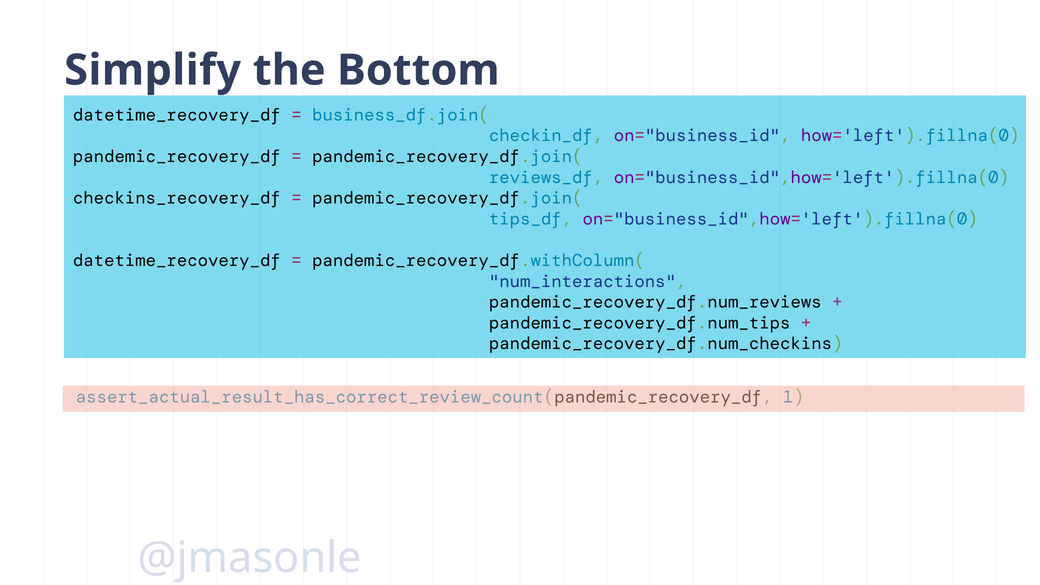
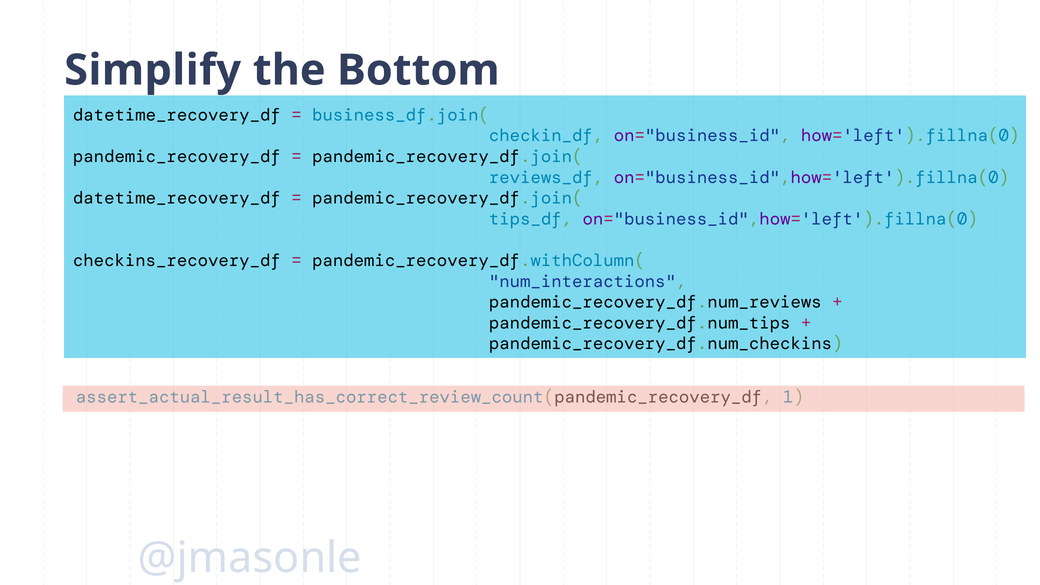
checkins_recovery_df: checkins_recovery_df -> datetime_recovery_df (177, 198)
datetime_recovery_df: datetime_recovery_df -> checkins_recovery_df (177, 261)
